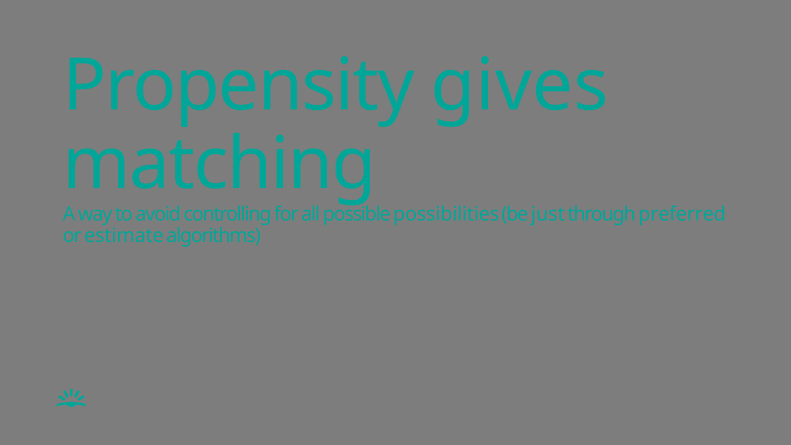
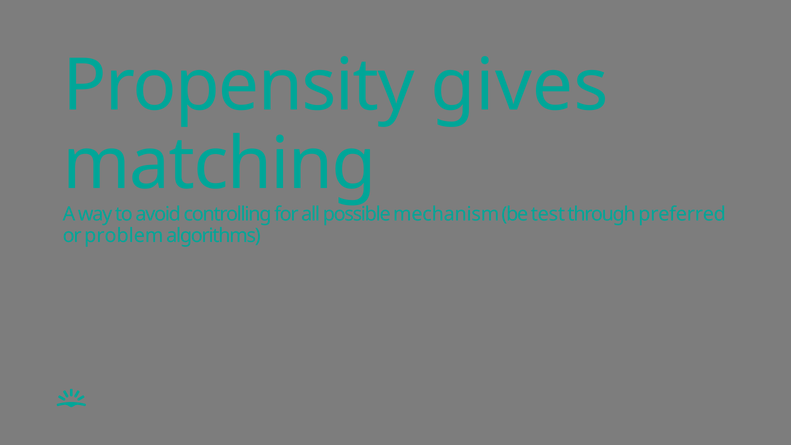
possibilities: possibilities -> mechanism (446, 214)
just: just -> test (548, 214)
estimate: estimate -> problem (124, 236)
